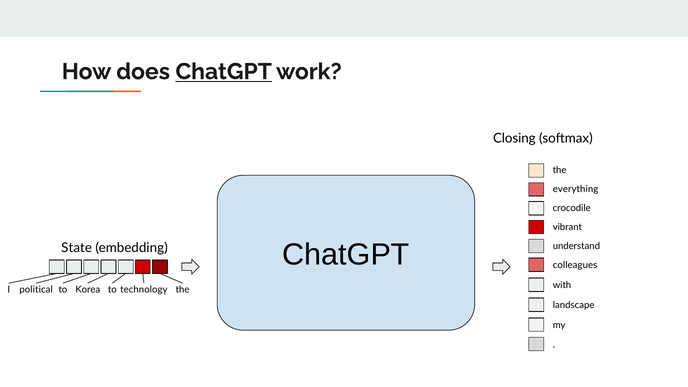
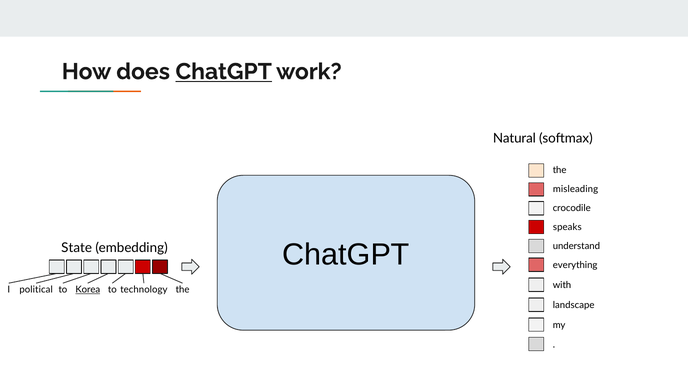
Closing: Closing -> Natural (514, 138)
everything: everything -> misleading (576, 189)
vibrant: vibrant -> speaks (567, 227)
colleagues: colleagues -> everything (575, 265)
Korea underline: none -> present (88, 290)
